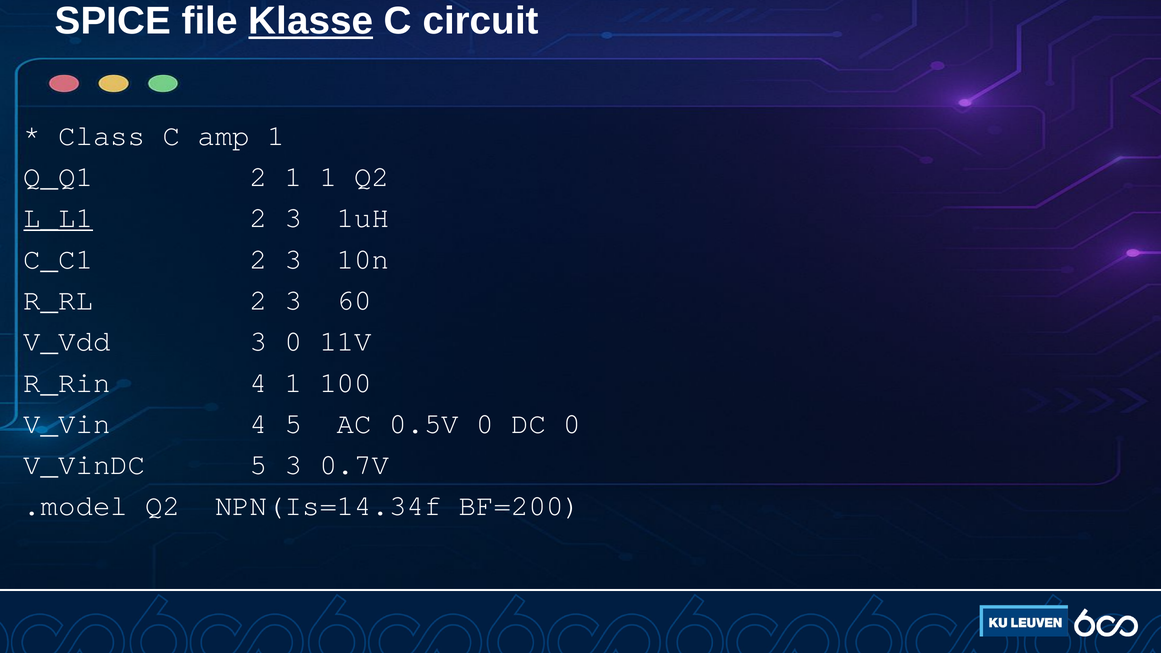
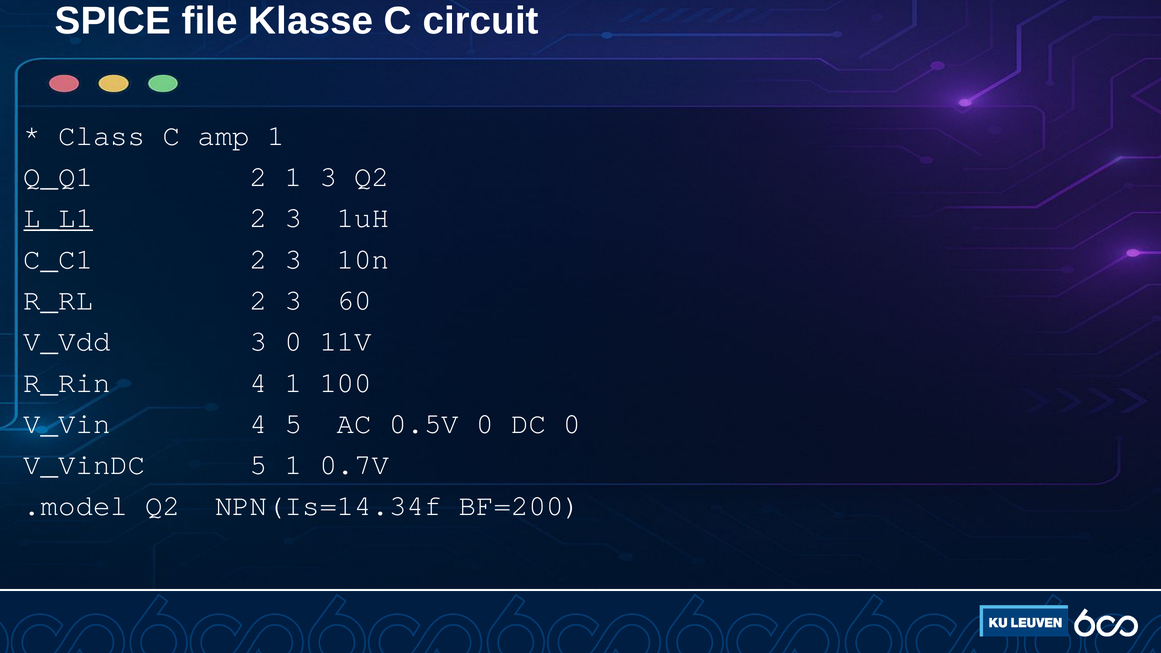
Klasse underline: present -> none (311, 21)
1 1: 1 -> 3 (328, 177)
5 3: 3 -> 1 (293, 465)
